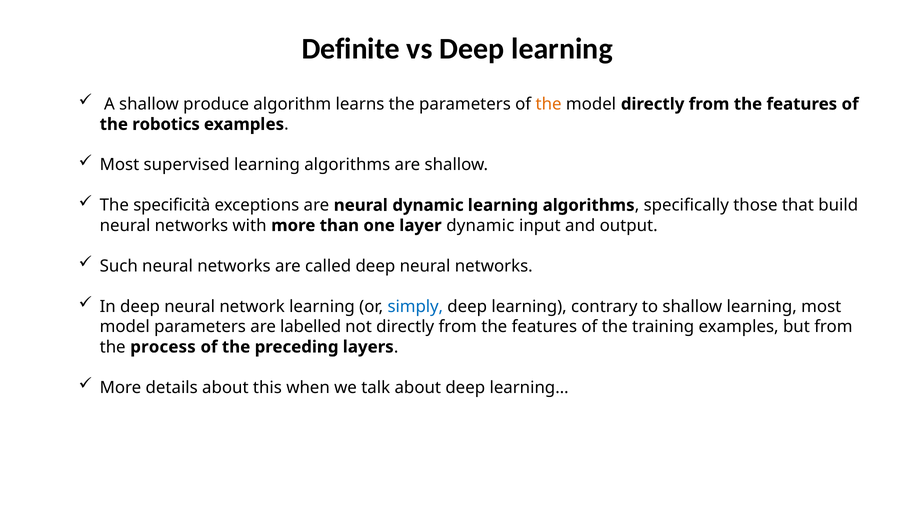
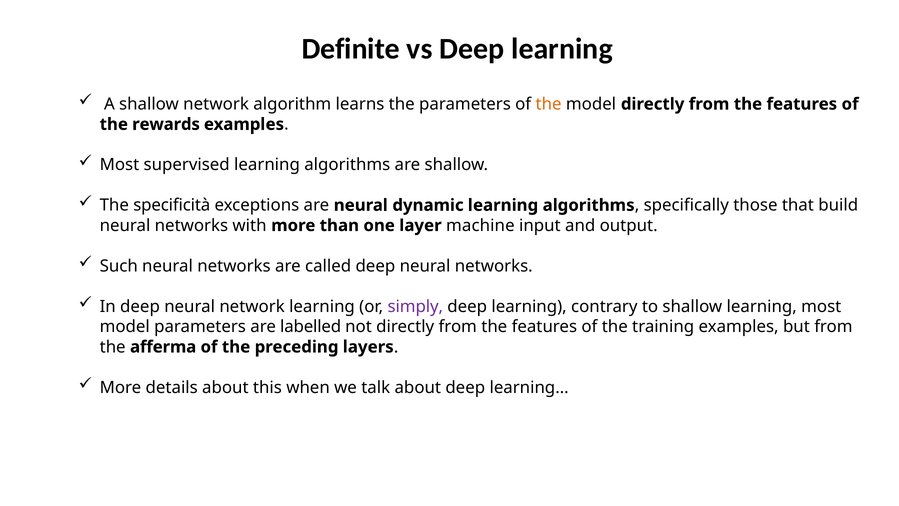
shallow produce: produce -> network (216, 104)
robotics: robotics -> rewards (166, 124)
layer dynamic: dynamic -> machine (480, 225)
simply colour: blue -> purple (415, 306)
process: process -> afferma (163, 347)
